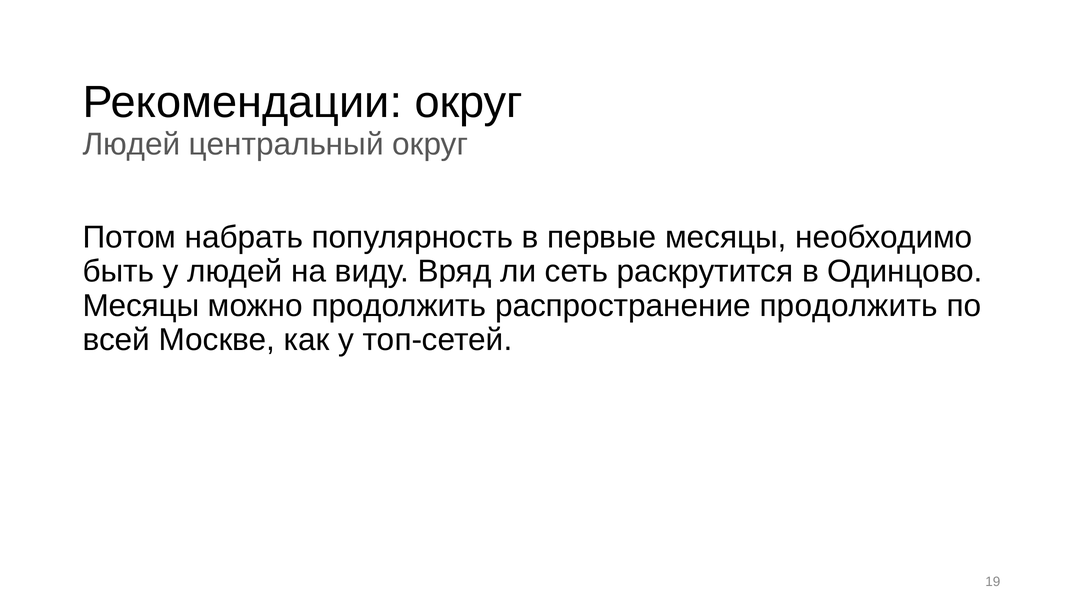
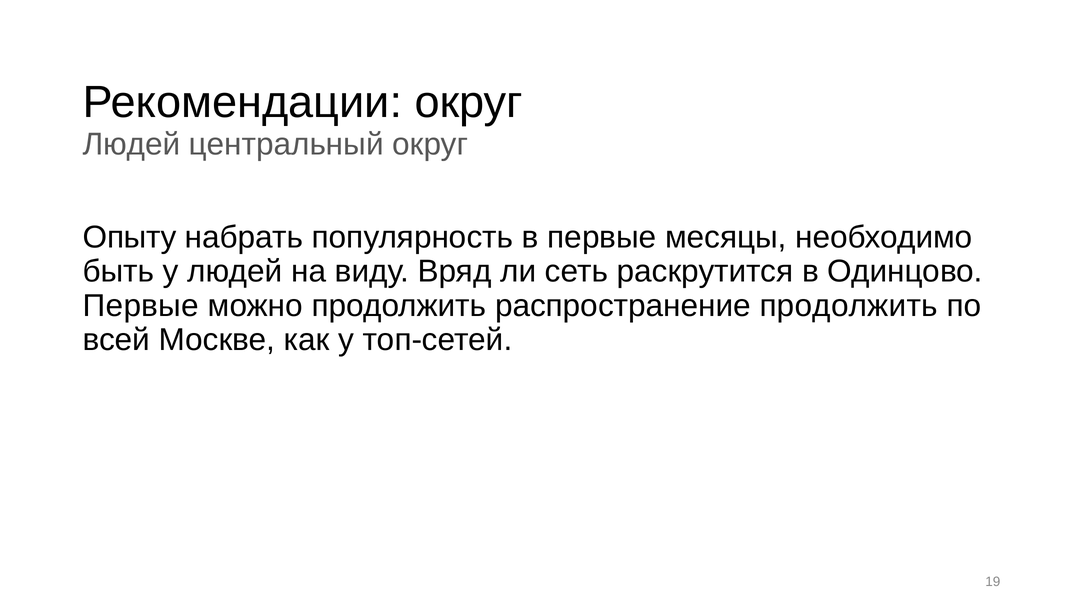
Потом: Потом -> Опыту (130, 238)
Месяцы: Месяцы -> Первые (141, 306)
